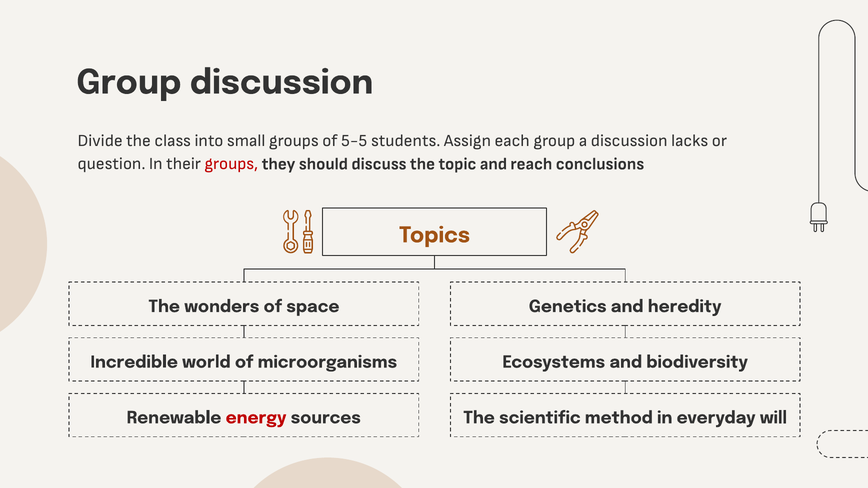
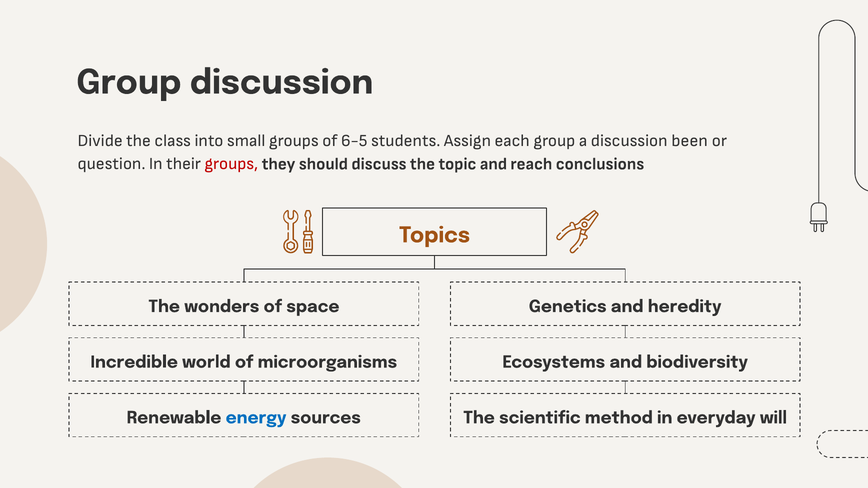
5-5: 5-5 -> 6-5 (354, 141)
lacks: lacks -> been (690, 141)
energy colour: red -> blue (256, 418)
